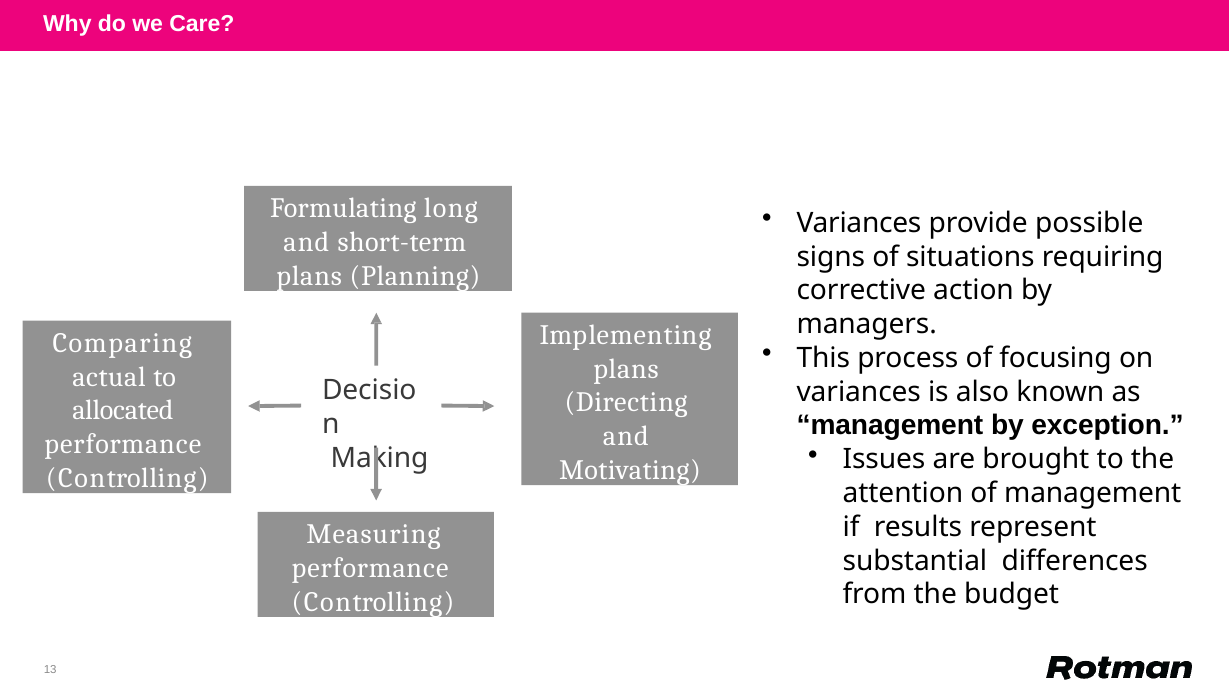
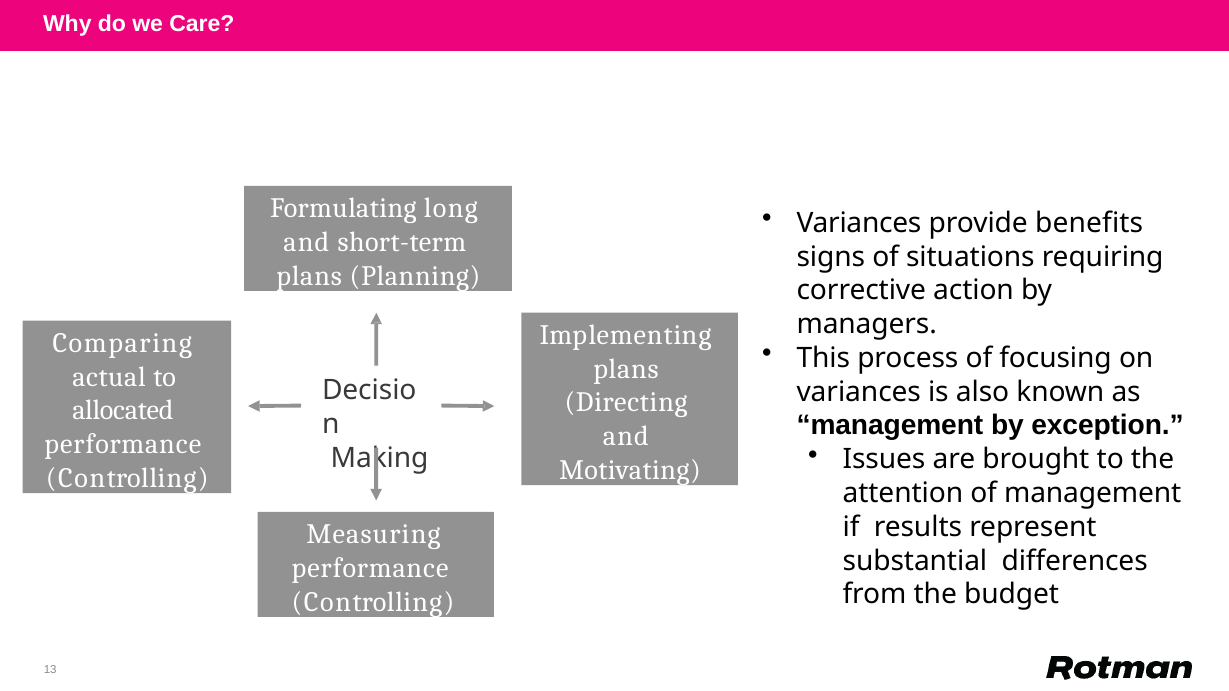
possible: possible -> benefits (1089, 223)
